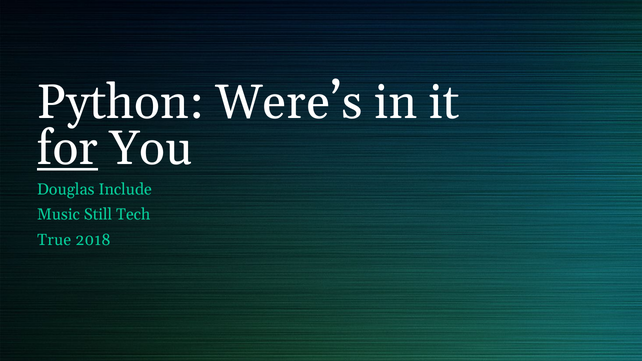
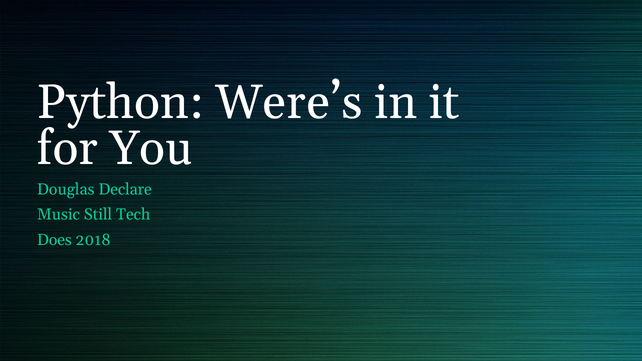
for underline: present -> none (68, 149)
Include: Include -> Declare (125, 189)
True: True -> Does (54, 240)
